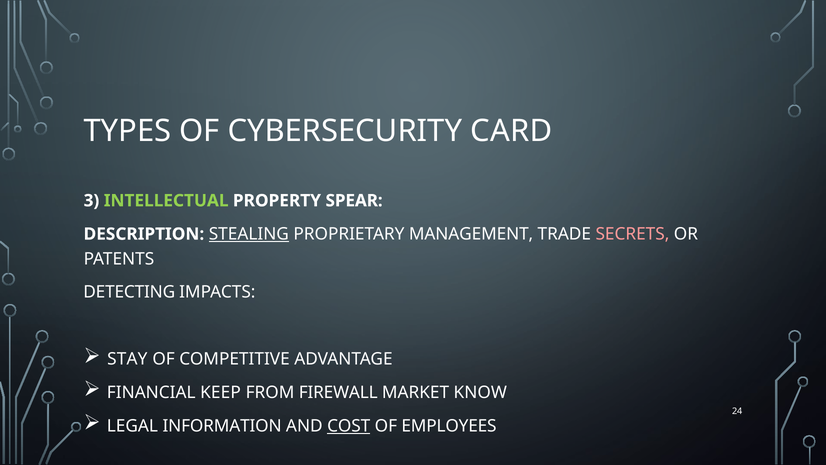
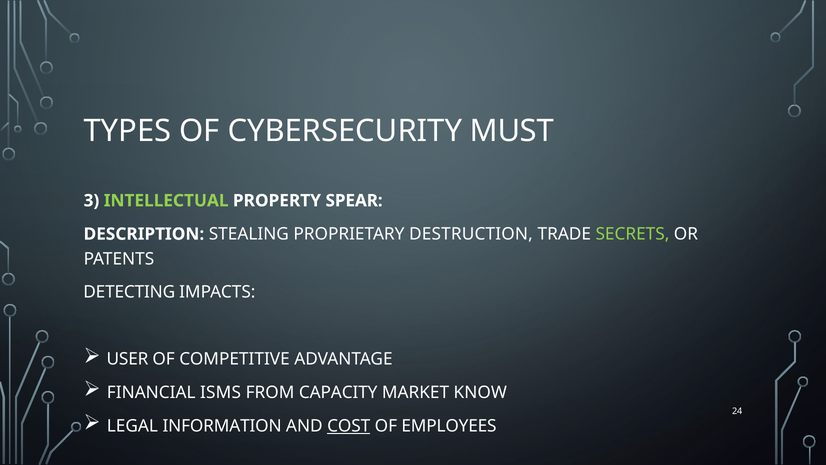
CARD: CARD -> MUST (512, 131)
STEALING underline: present -> none (249, 234)
MANAGEMENT: MANAGEMENT -> DESTRUCTION (471, 234)
SECRETS colour: pink -> light green (632, 234)
STAY: STAY -> USER (127, 359)
KEEP: KEEP -> ISMS (221, 392)
FIREWALL: FIREWALL -> CAPACITY (338, 392)
